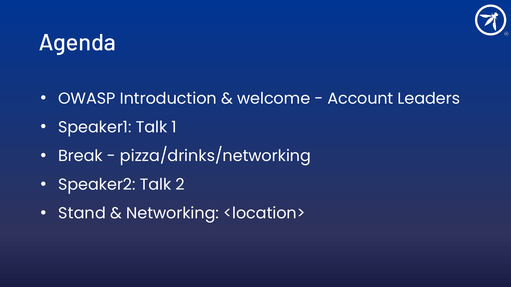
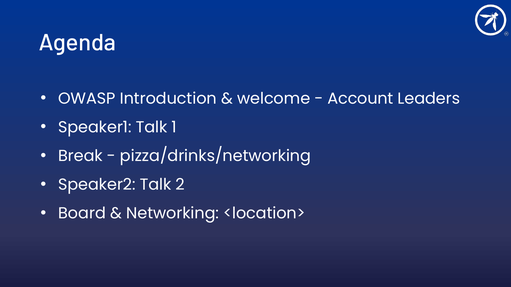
Stand: Stand -> Board (82, 214)
